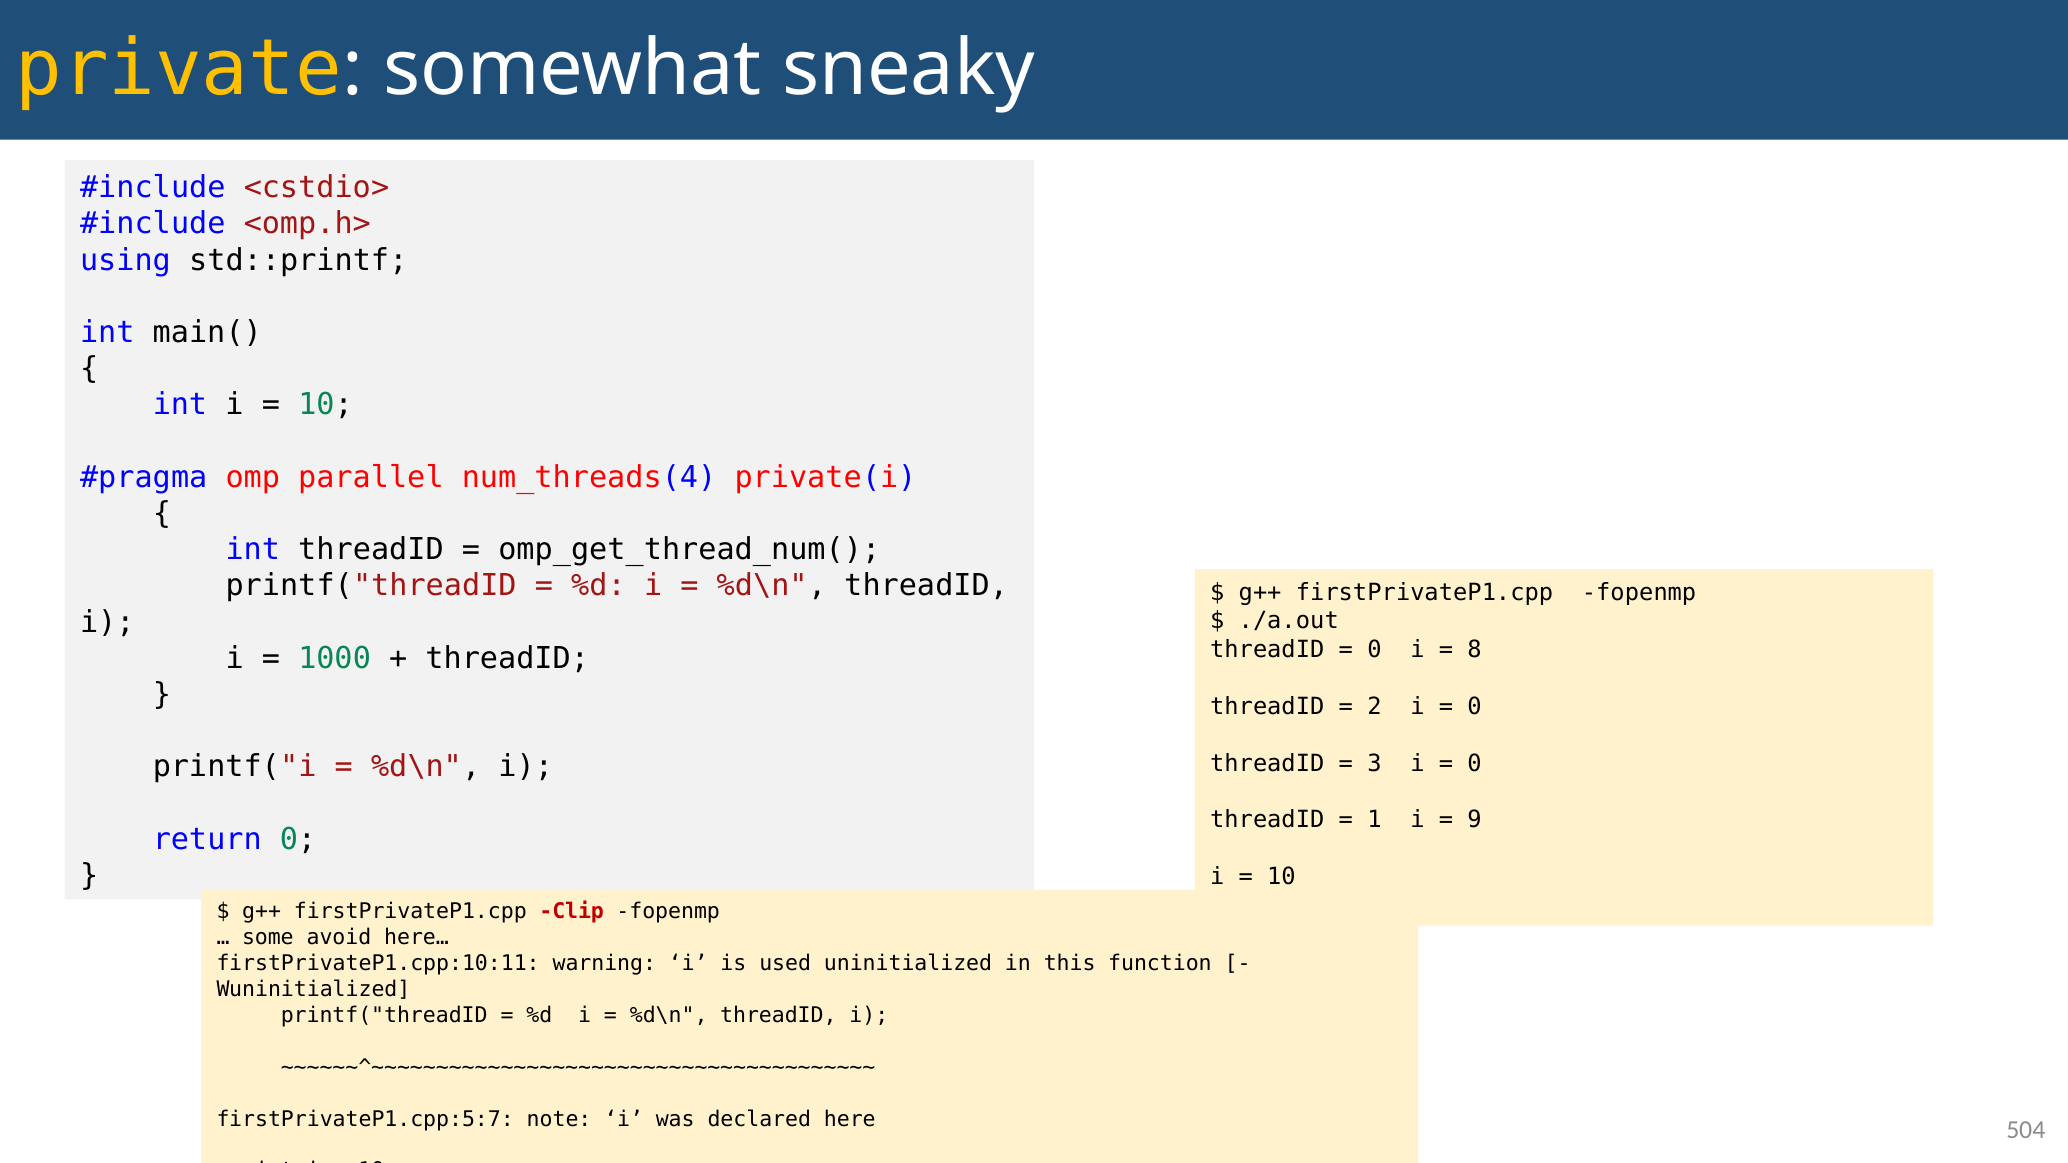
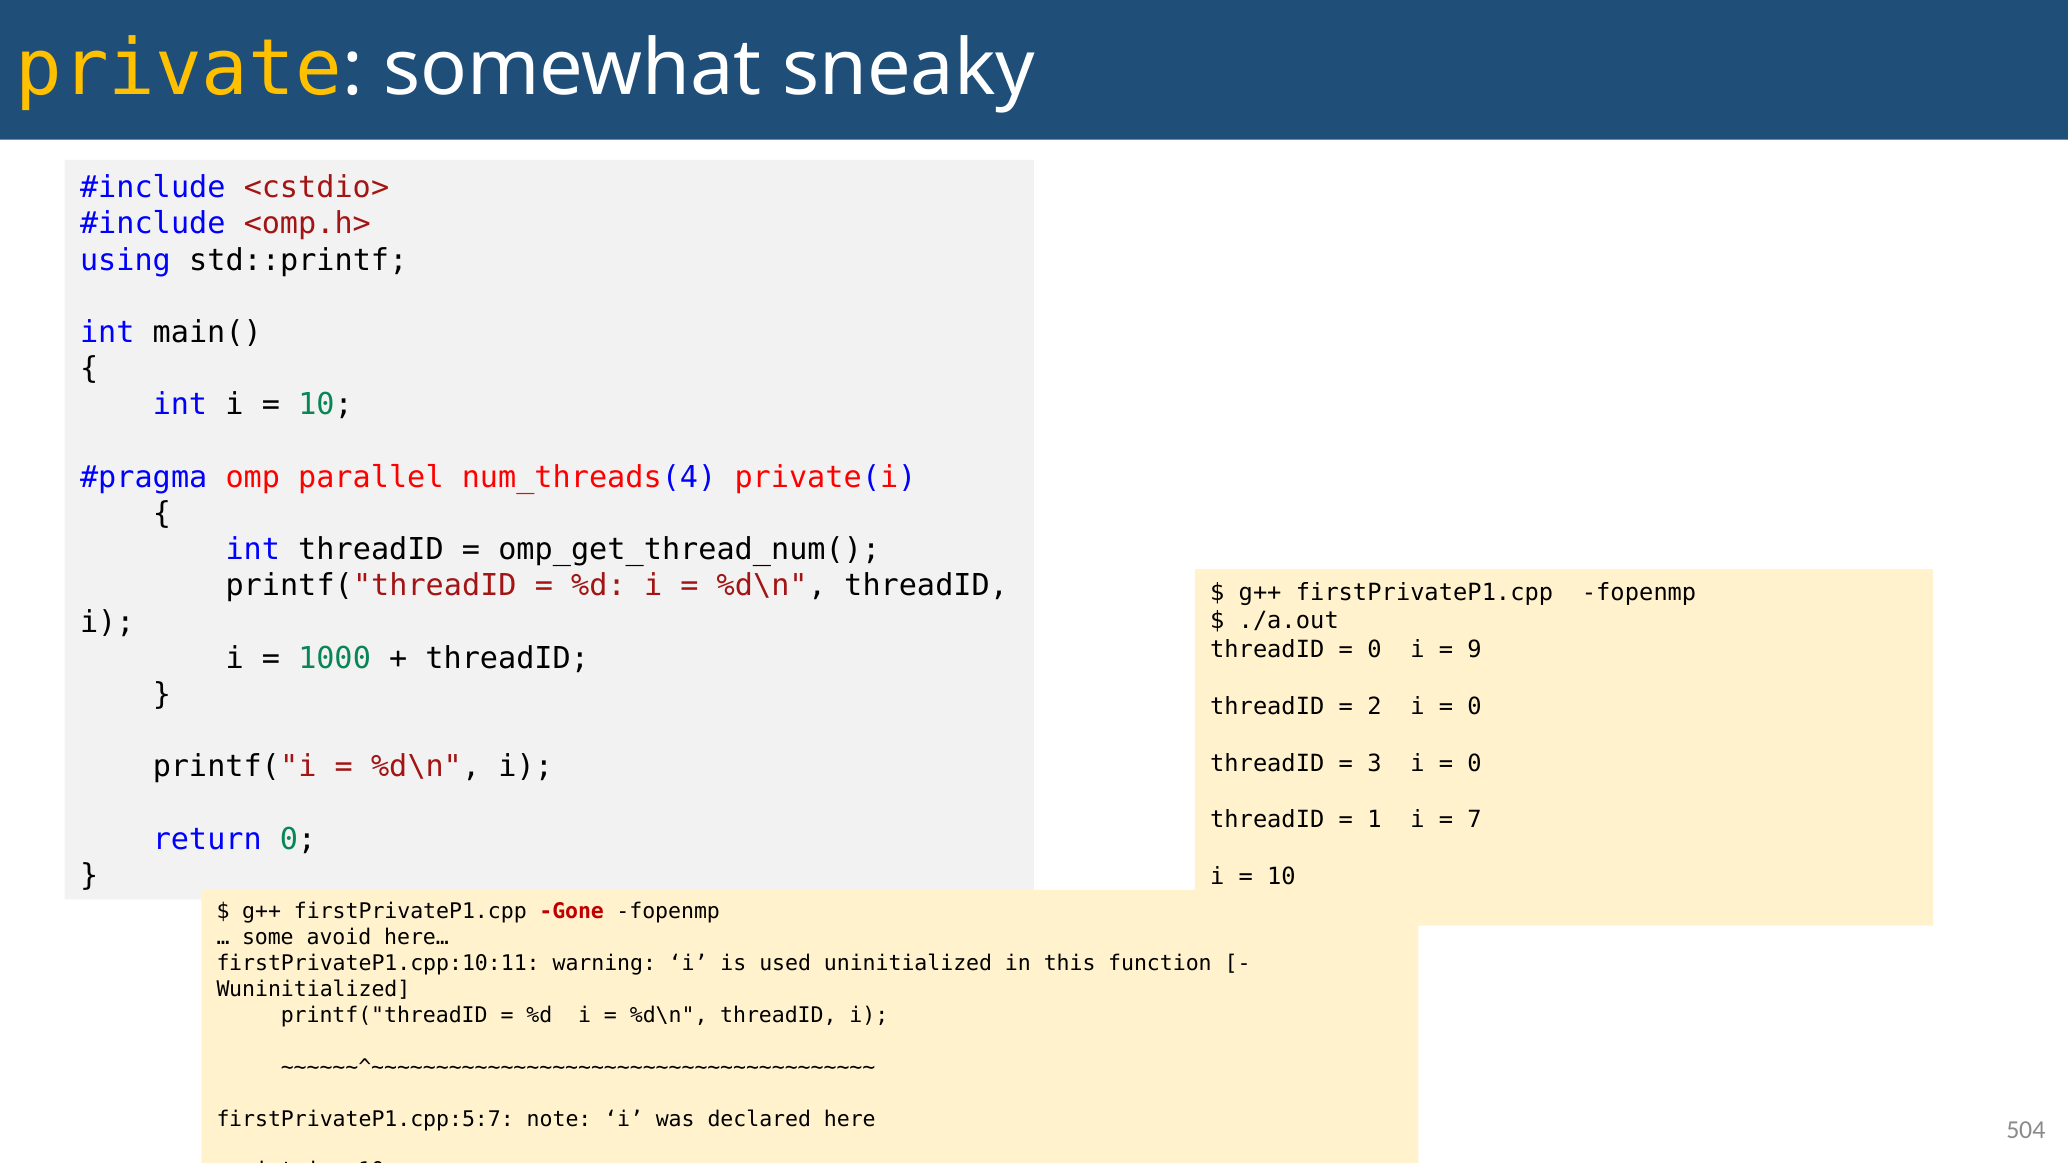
8: 8 -> 9 (1474, 650)
9: 9 -> 7 (1474, 820)
Clip: Clip -> Gone (572, 912)
